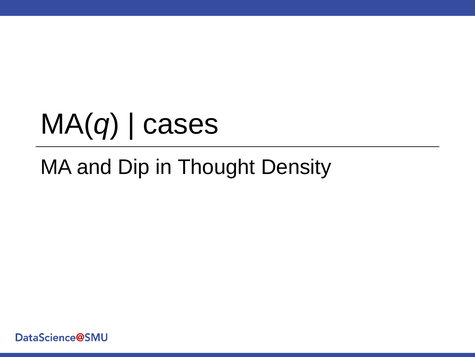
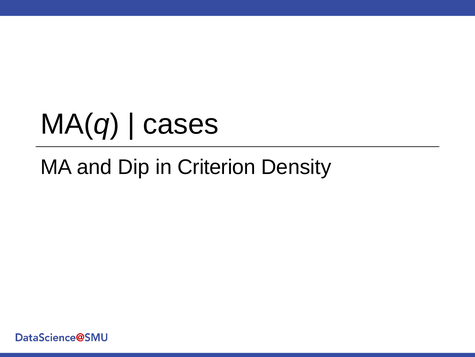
Thought: Thought -> Criterion (217, 167)
